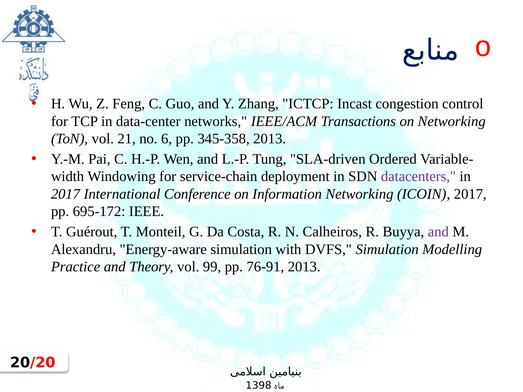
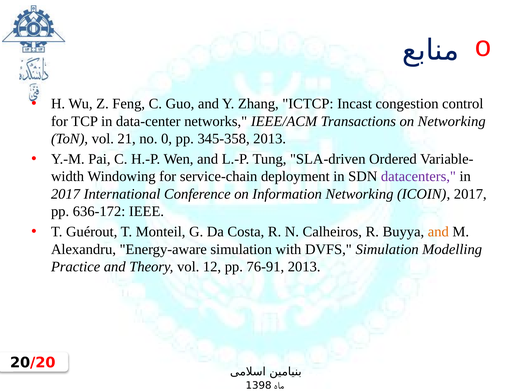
6: 6 -> 0 (167, 139)
695-172: 695-172 -> 636-172 (99, 212)
and colour: purple -> orange (438, 232)
99: 99 -> 12 (212, 267)
